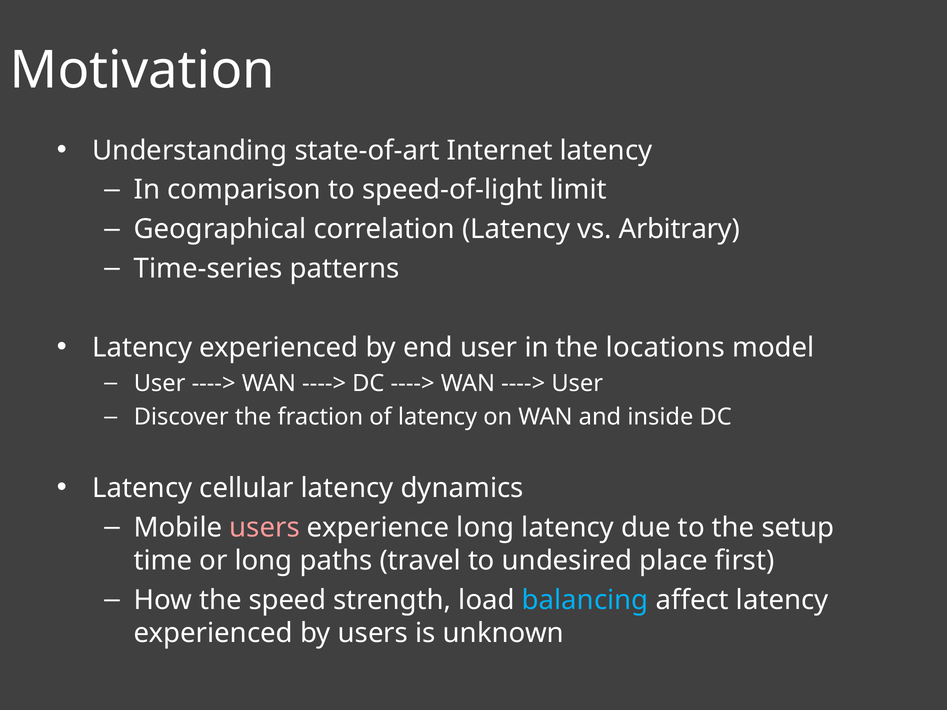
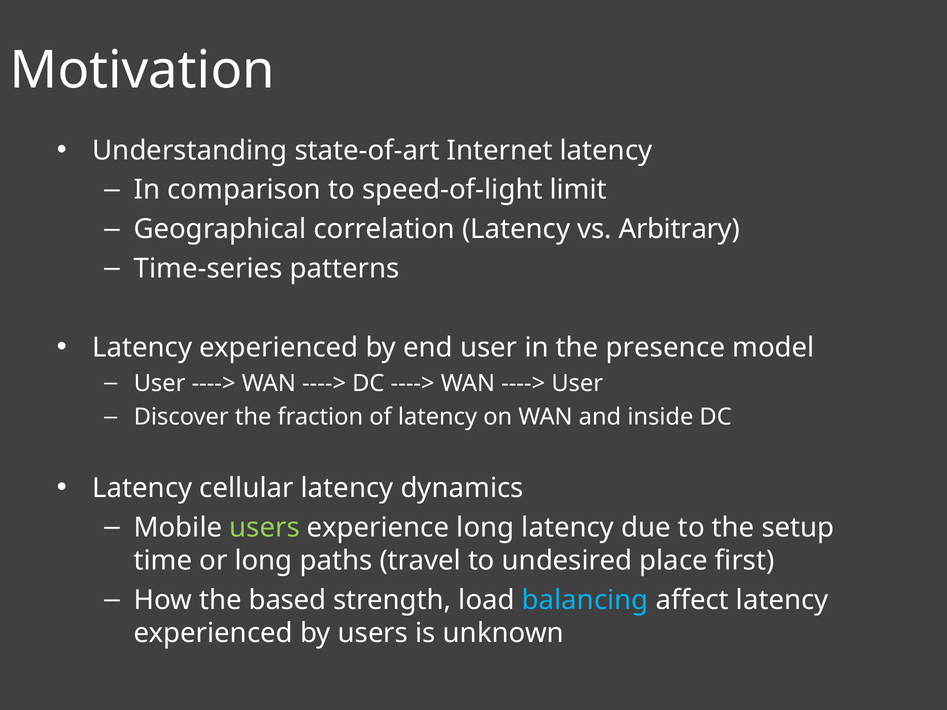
locations: locations -> presence (665, 348)
users colour: pink -> light green (265, 528)
speed: speed -> based (288, 600)
